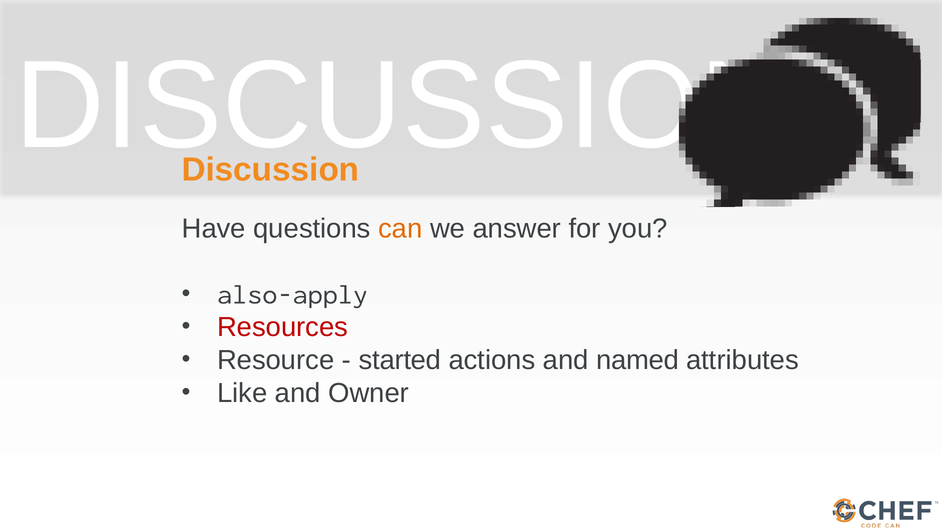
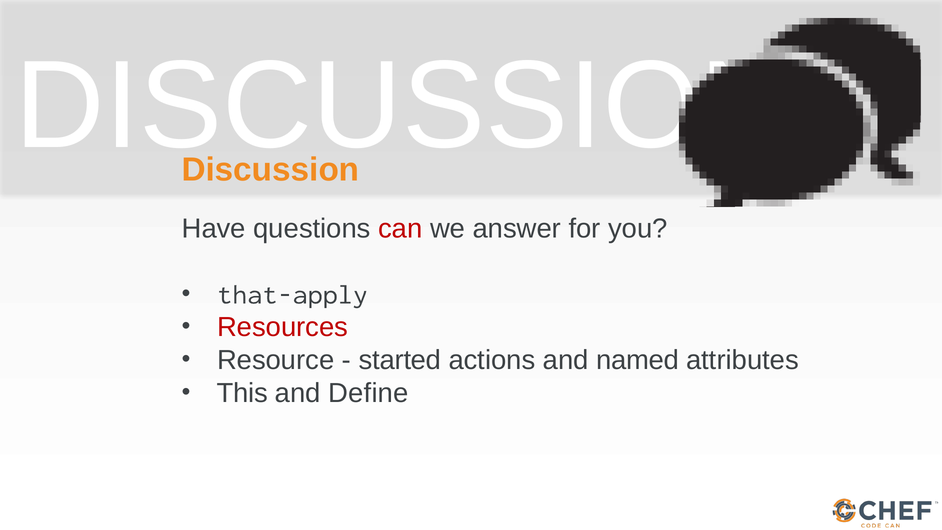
can colour: orange -> red (400, 229)
also-apply: also-apply -> that-apply (293, 294)
Like: Like -> This (242, 393)
Owner: Owner -> Define (368, 393)
